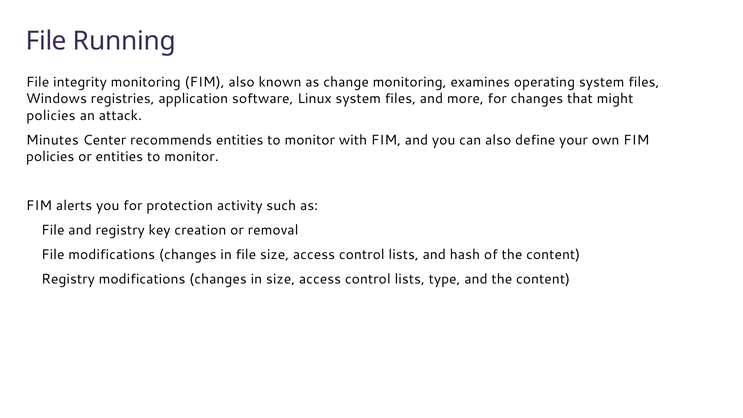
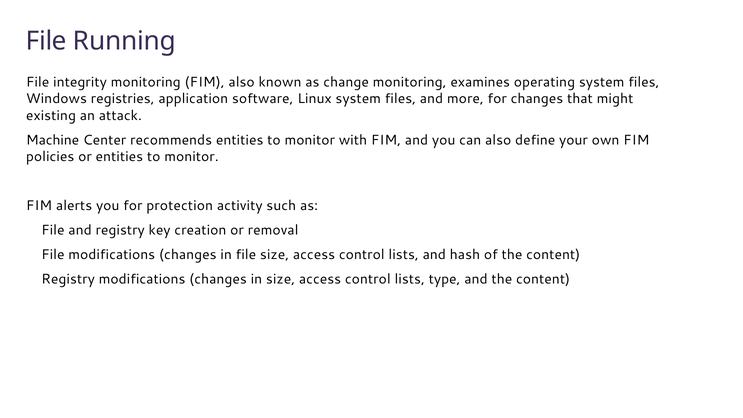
policies: policies -> existing (51, 116)
Minutes: Minutes -> Machine (53, 140)
